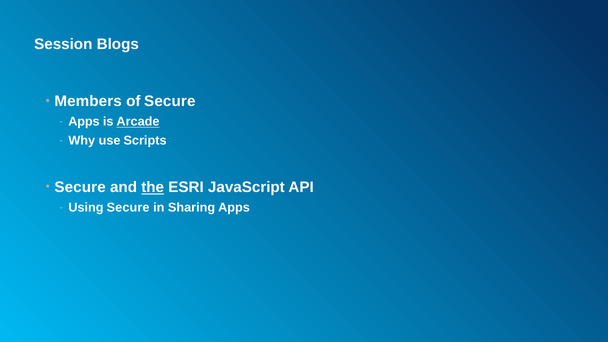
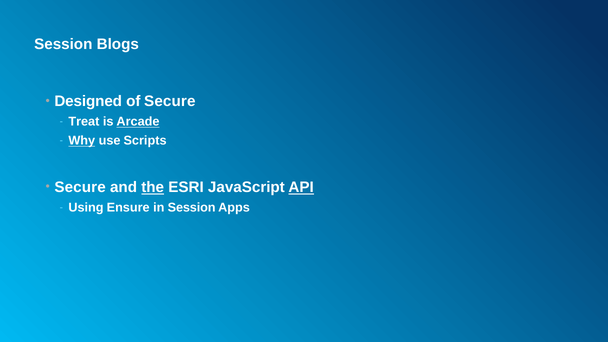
Members: Members -> Designed (88, 101)
Apps: Apps -> Treat (84, 122)
Why underline: none -> present (82, 141)
API underline: none -> present (301, 187)
Using Secure: Secure -> Ensure (128, 208)
in Sharing: Sharing -> Session (192, 208)
